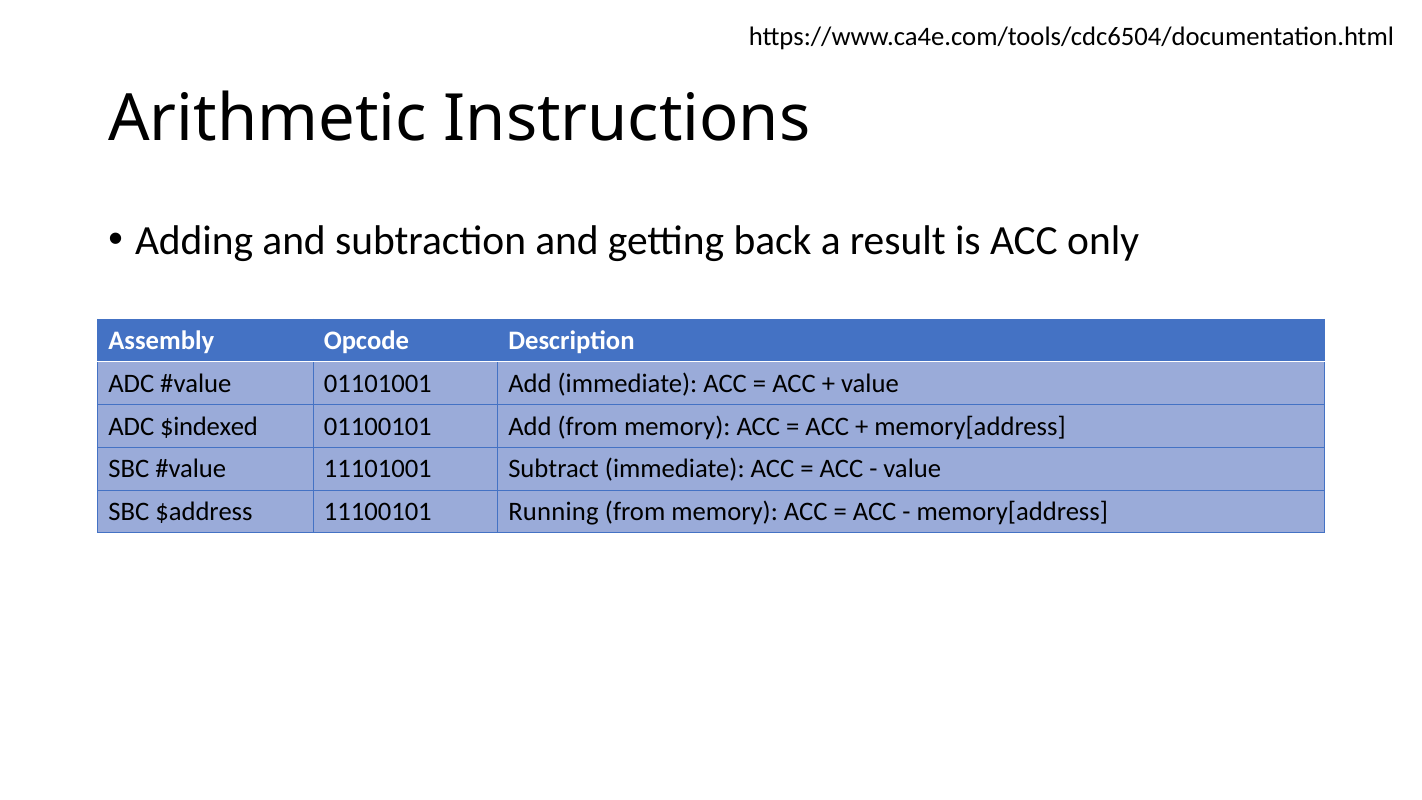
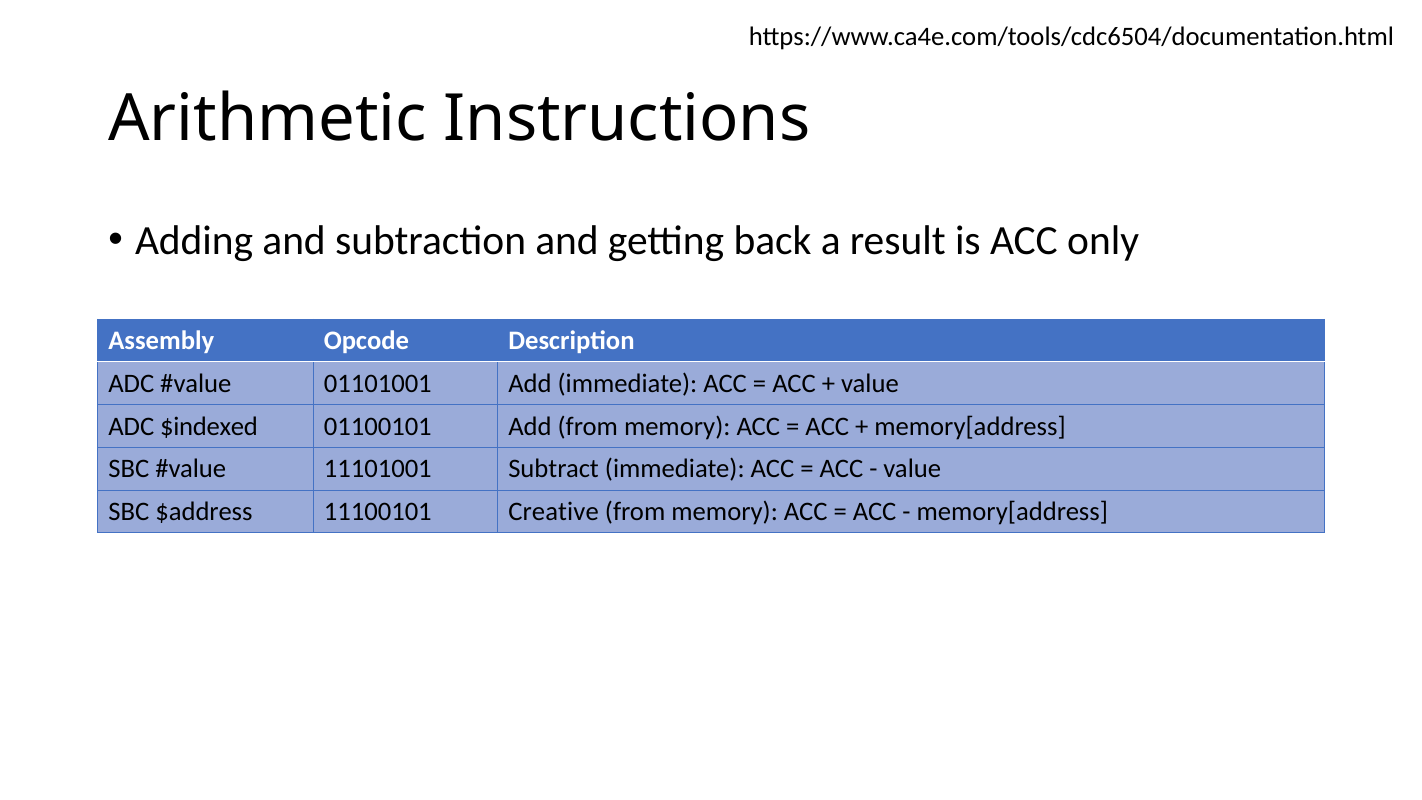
Running: Running -> Creative (554, 512)
